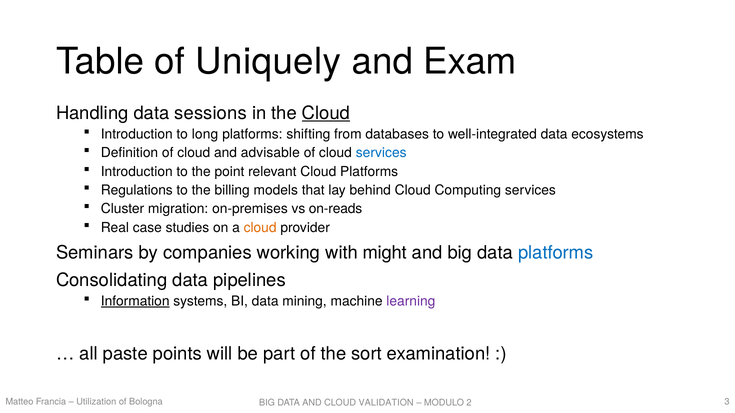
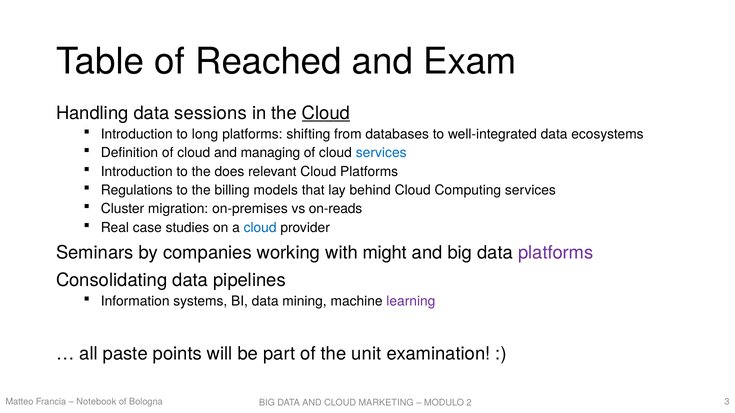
Uniquely: Uniquely -> Reached (268, 62)
advisable: advisable -> managing (270, 153)
point: point -> does (229, 172)
cloud colour: orange -> blue (260, 228)
platforms colour: blue -> purple (556, 253)
Information underline: present -> none (135, 302)
sort: sort -> unit (366, 354)
Utilization: Utilization -> Notebook (96, 402)
VALIDATION: VALIDATION -> MARKETING (386, 403)
